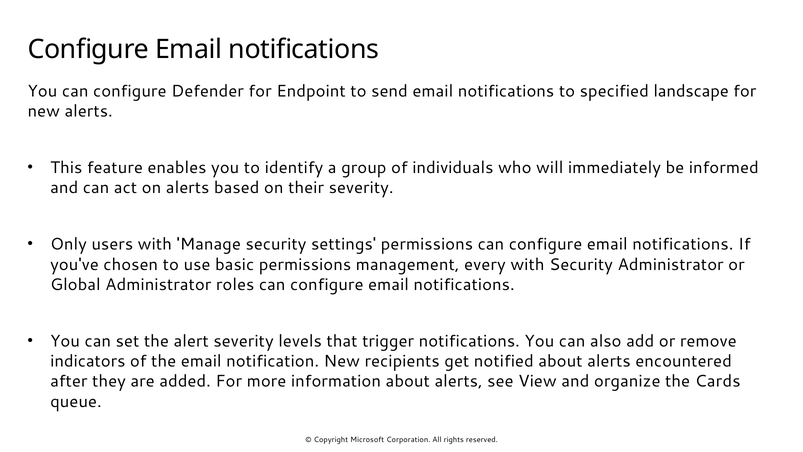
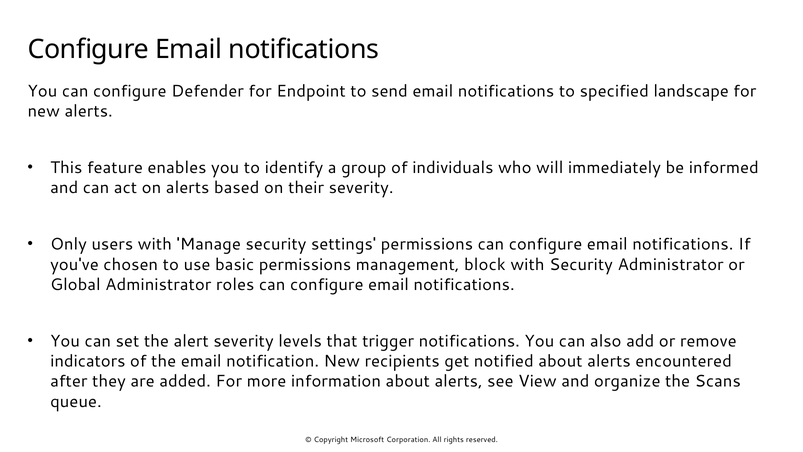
every: every -> block (485, 264)
Cards: Cards -> Scans (718, 381)
